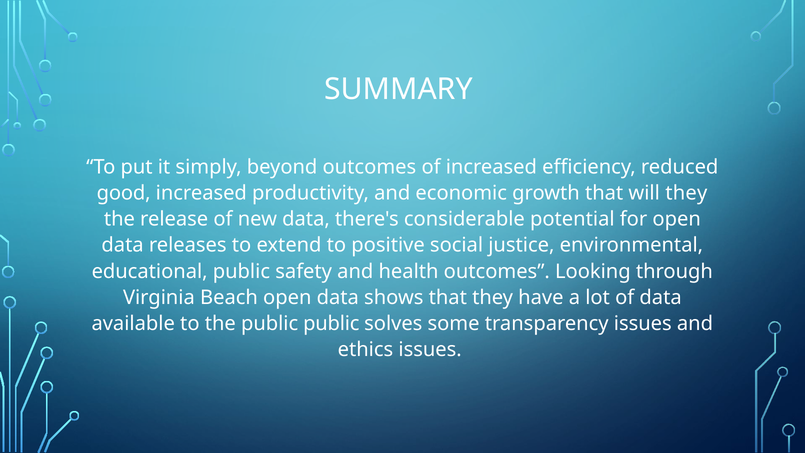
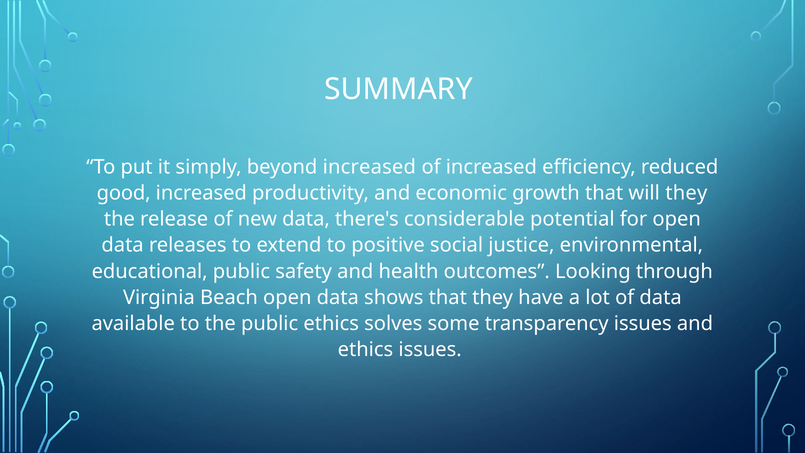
beyond outcomes: outcomes -> increased (369, 167)
public public: public -> ethics (331, 323)
